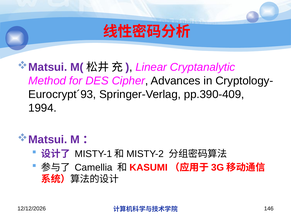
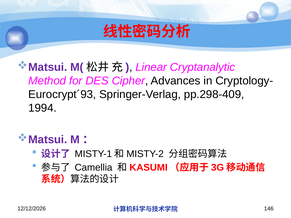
pp.390-409: pp.390-409 -> pp.298-409 (214, 94)
